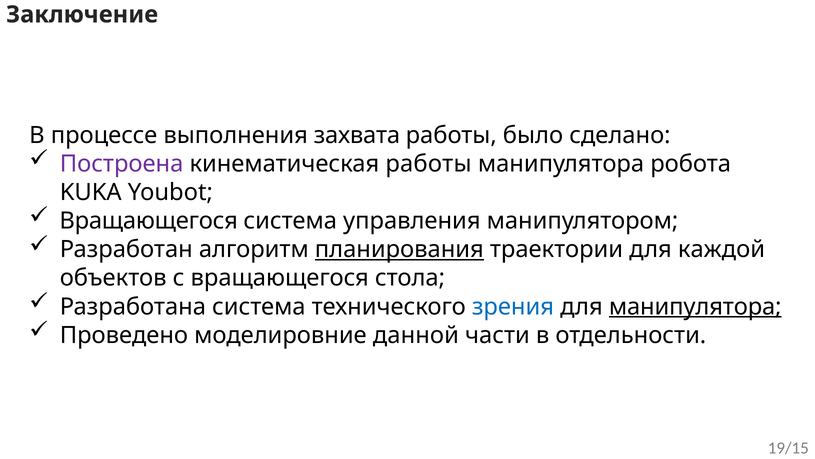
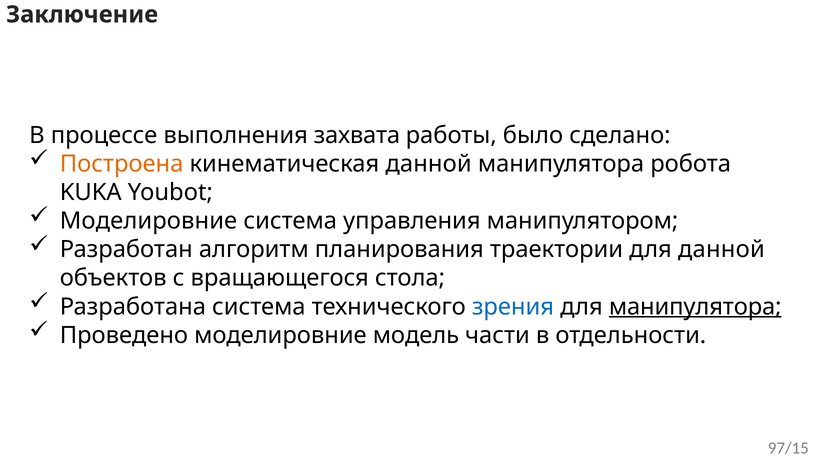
Построена colour: purple -> orange (122, 164)
кинематическая работы: работы -> данной (429, 164)
Вращающегося: Вращающегося -> Моделировние (149, 221)
планирования underline: present -> none (399, 249)
для каждой: каждой -> данной (721, 249)
данной: данной -> модель (416, 335)
19/15: 19/15 -> 97/15 (788, 447)
